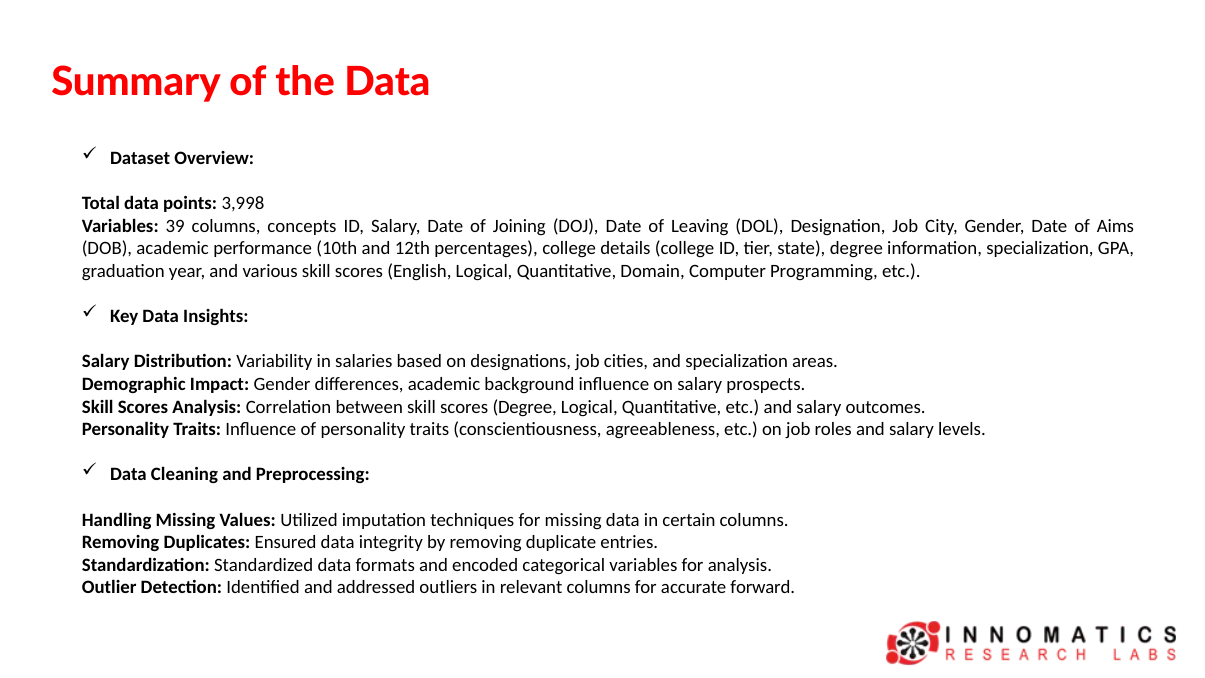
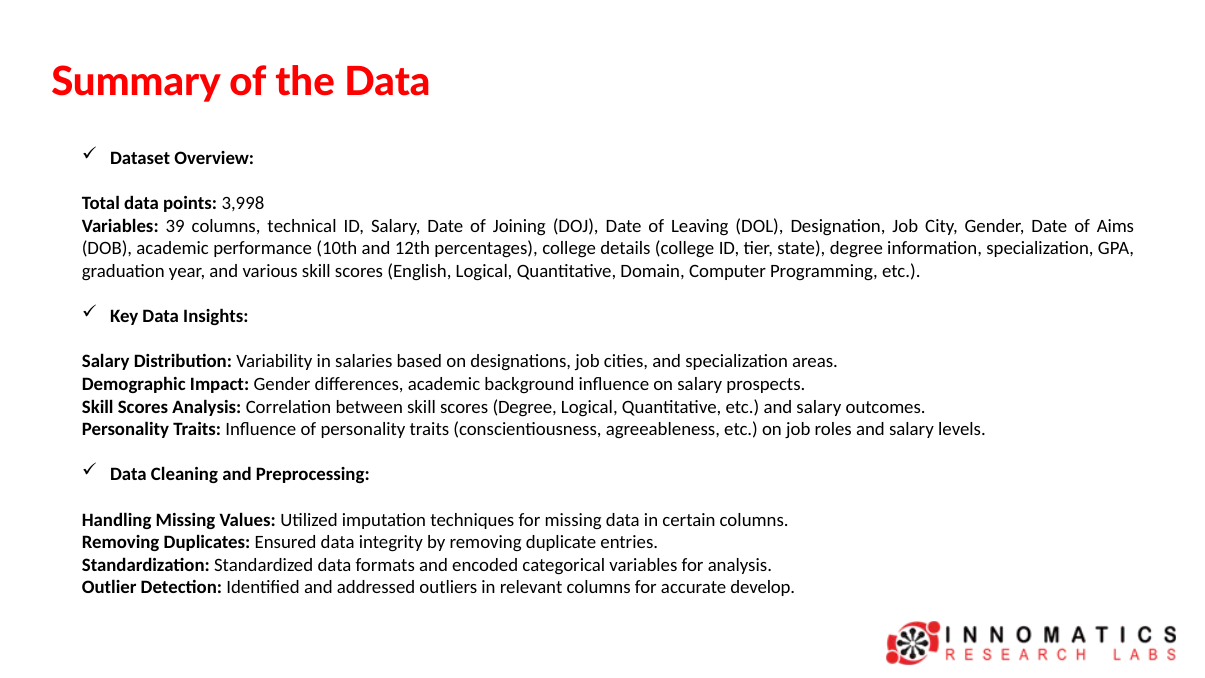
concepts: concepts -> technical (302, 226)
forward: forward -> develop (763, 588)
